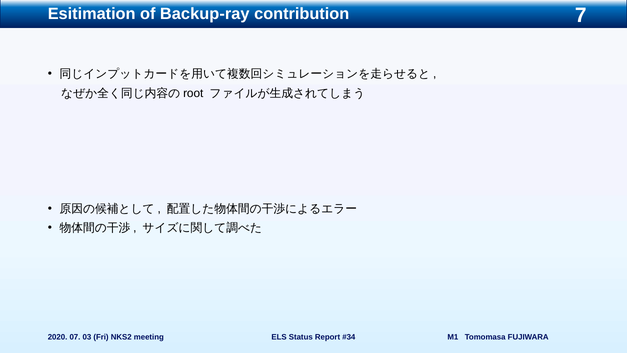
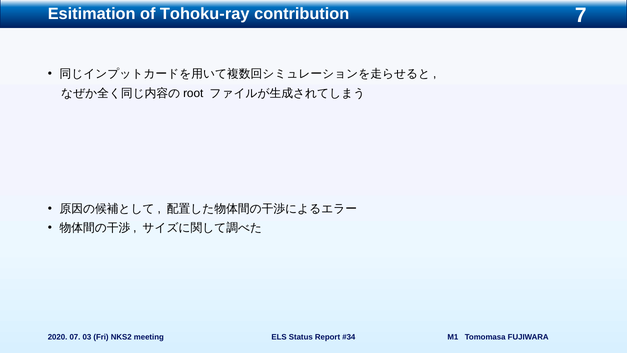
Backup-ray: Backup-ray -> Tohoku-ray (205, 14)
